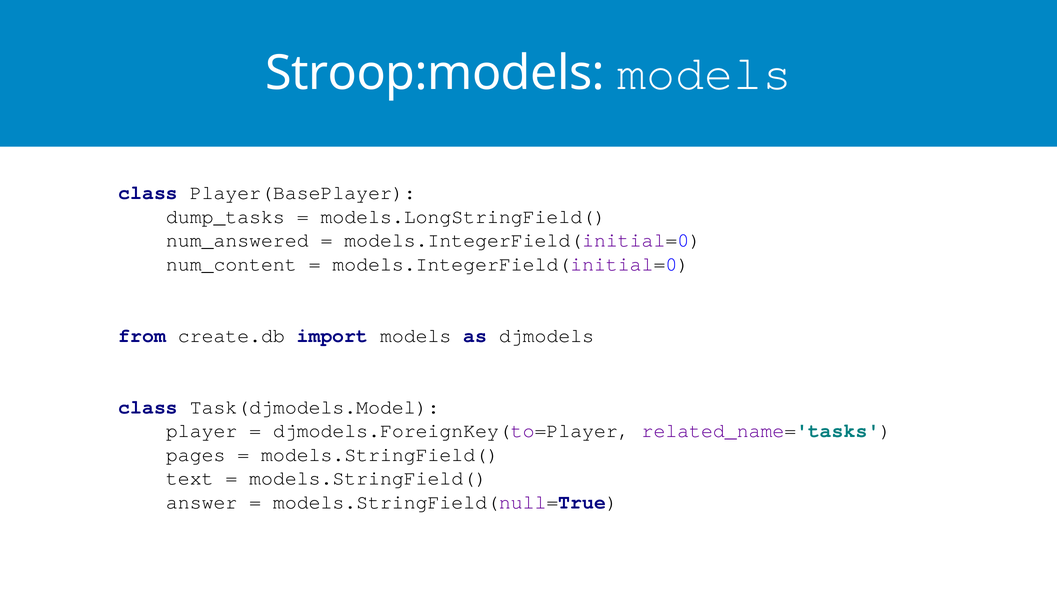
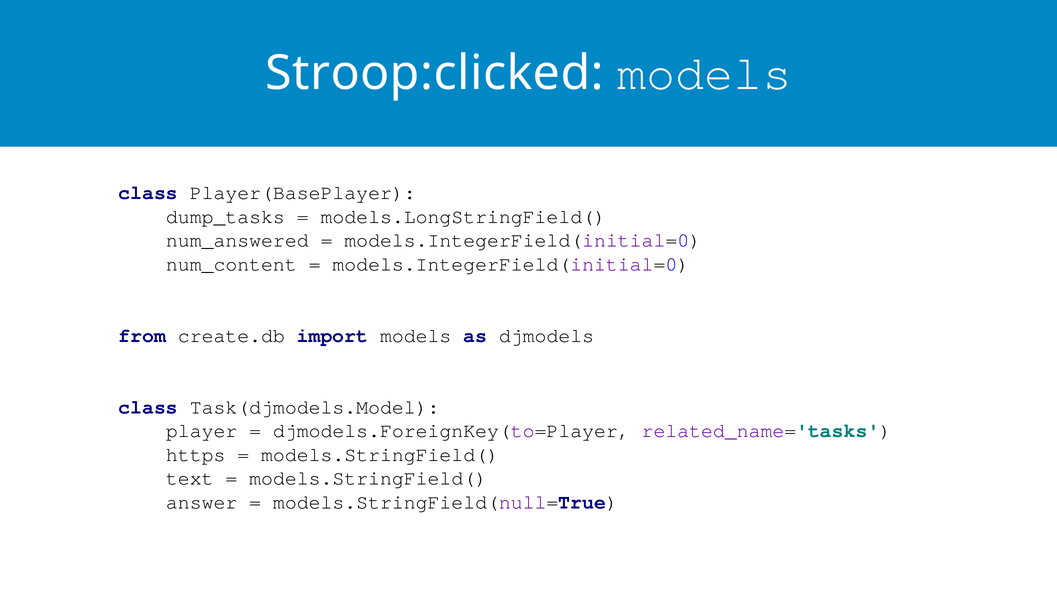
Stroop:models: Stroop:models -> Stroop:clicked (435, 73)
pages: pages -> https (196, 454)
